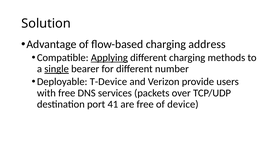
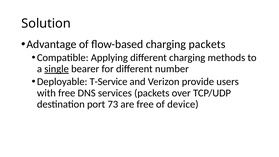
charging address: address -> packets (207, 44)
Applying underline: present -> none (109, 58)
T-Device: T-Device -> T-Service (109, 82)
41: 41 -> 73 (113, 104)
